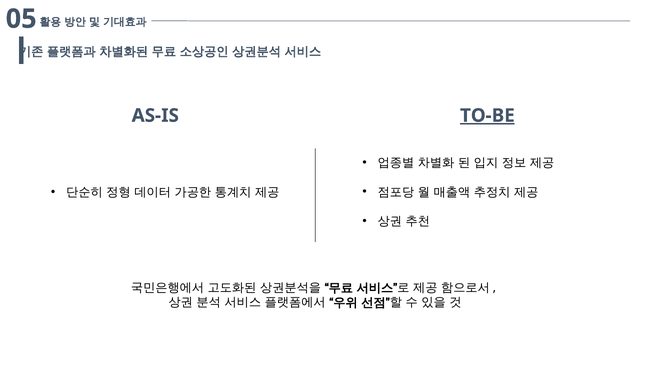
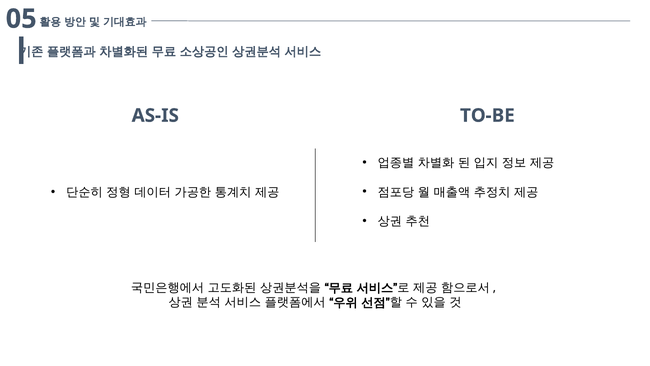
TO-BE underline: present -> none (487, 115)
